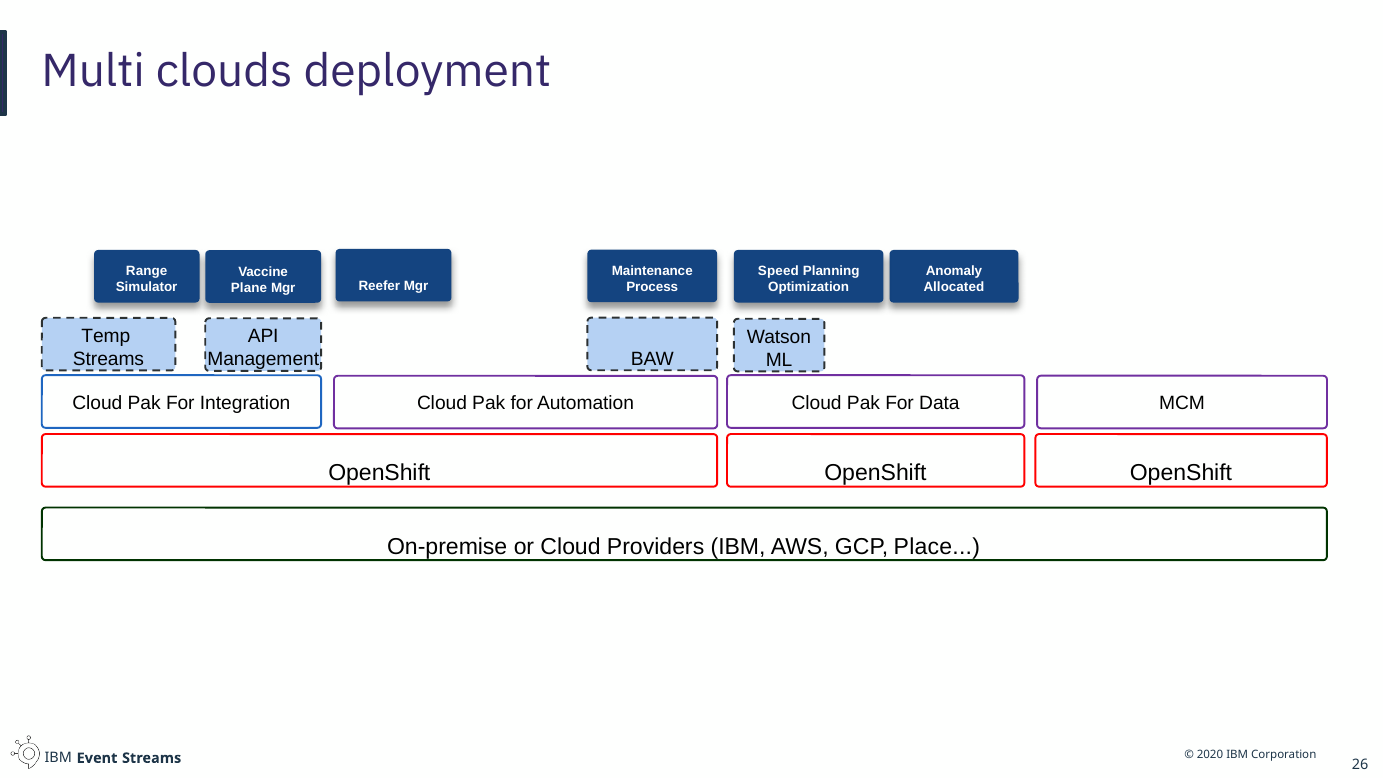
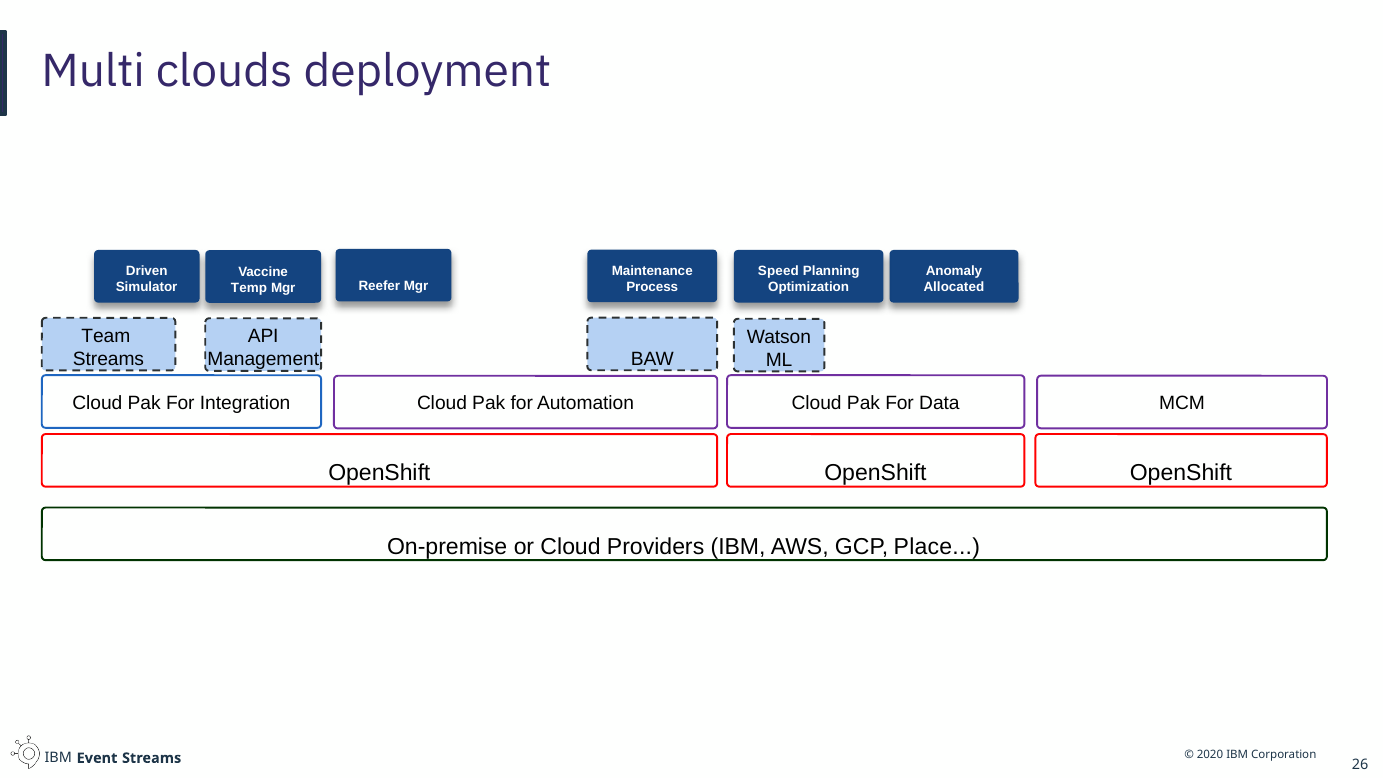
Range: Range -> Driven (147, 271)
Plane: Plane -> Temp (249, 288)
Temp: Temp -> Team (106, 336)
